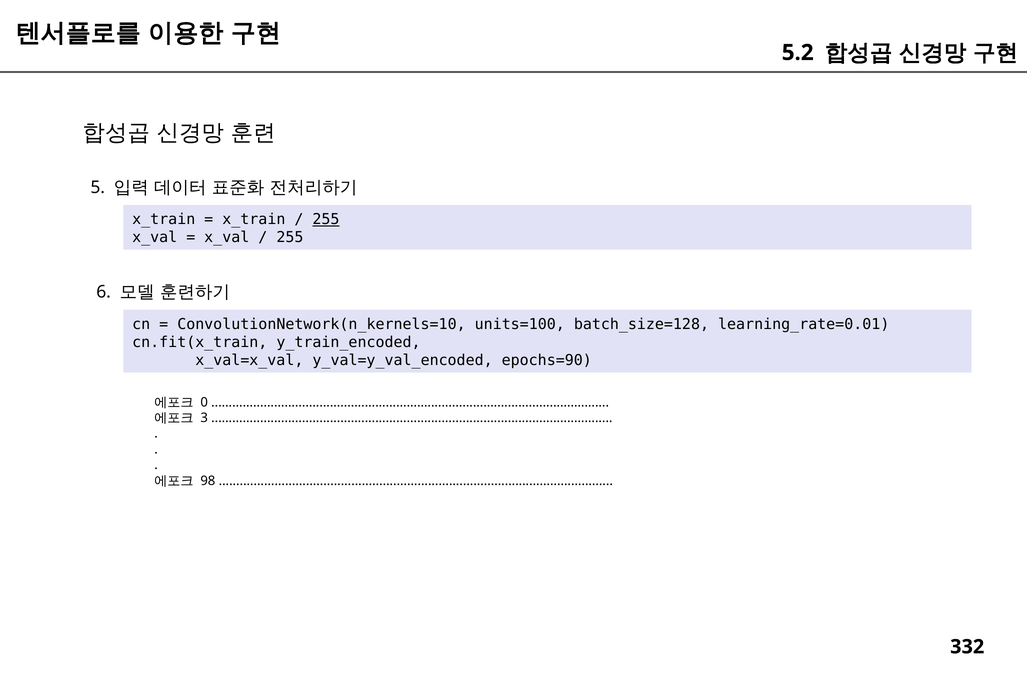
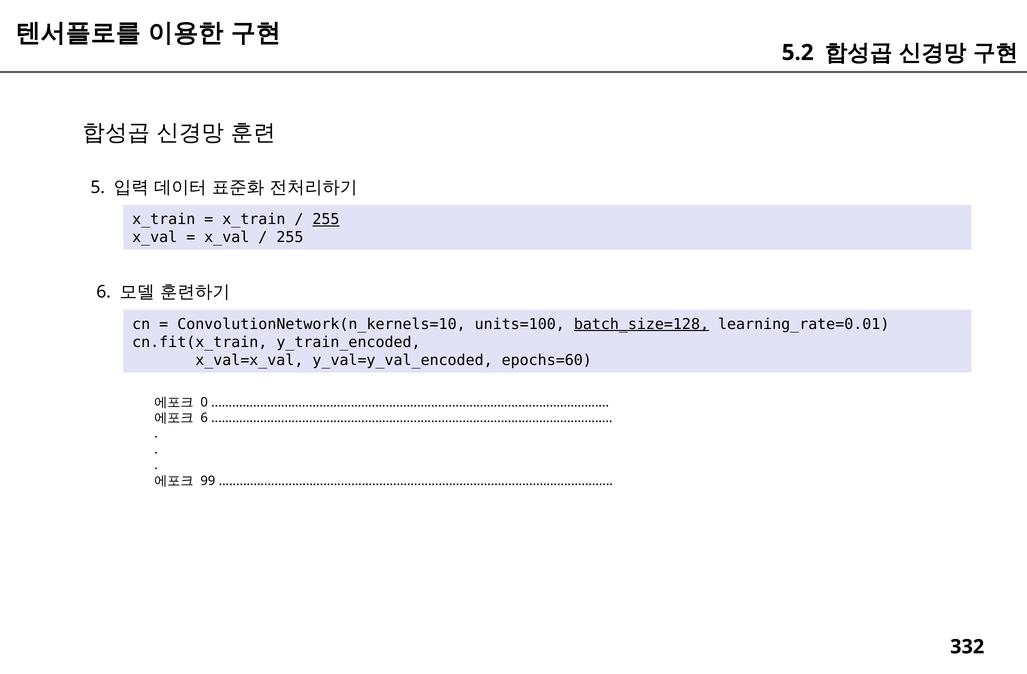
batch_size=128 underline: none -> present (641, 324)
epochs=90: epochs=90 -> epochs=60 (547, 360)
3: 3 -> 6 (204, 418)
98: 98 -> 99 (208, 481)
